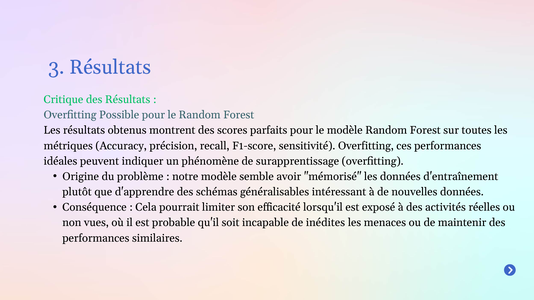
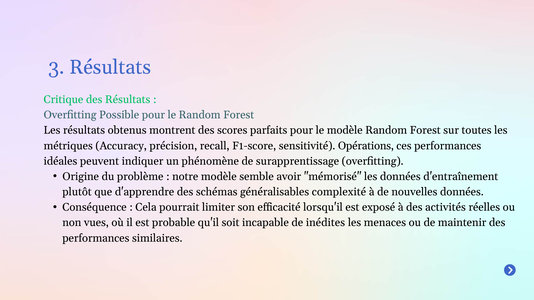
sensitivité Overfitting: Overfitting -> Opérations (366, 146)
intéressant: intéressant -> complexité (339, 192)
